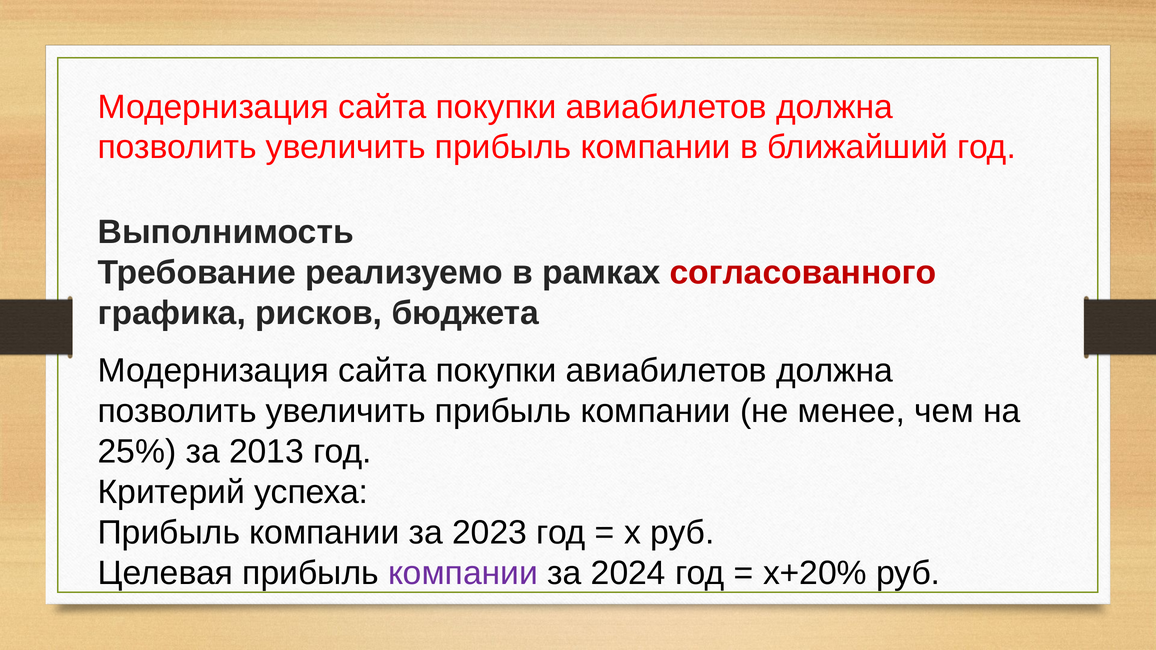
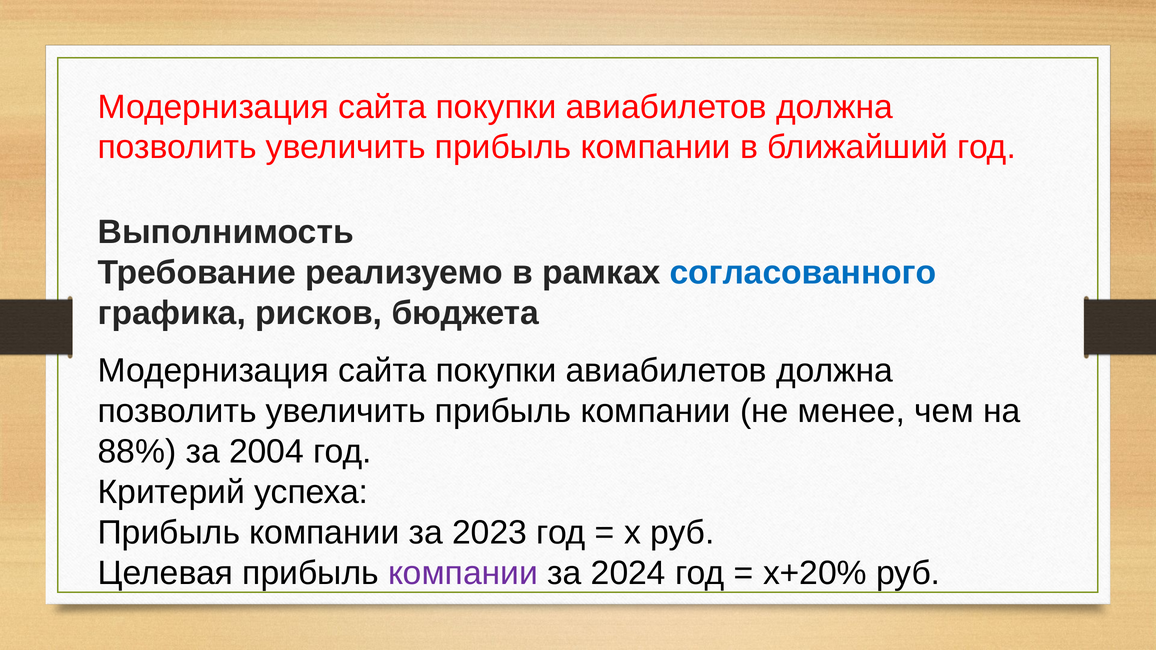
согласованного colour: red -> blue (803, 273)
25%: 25% -> 88% (137, 452)
2013: 2013 -> 2004 (266, 452)
